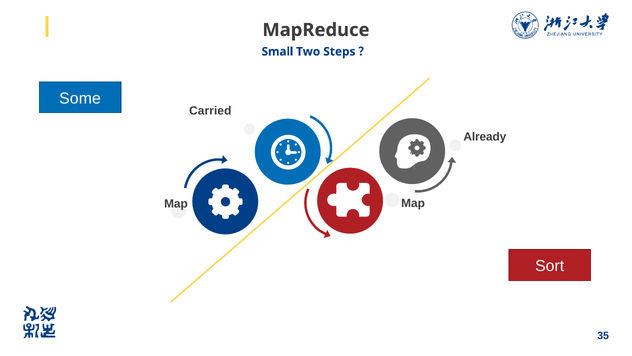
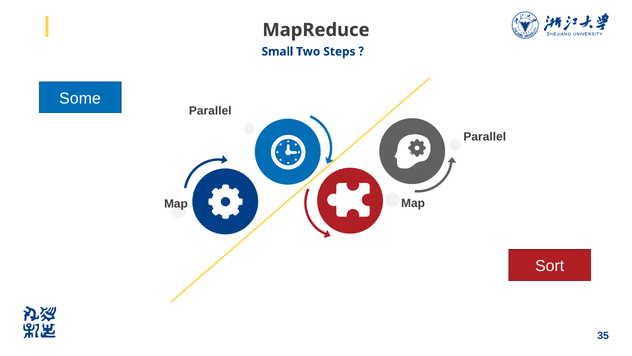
Carried: Carried -> Parallel (210, 111)
Already: Already -> Parallel (485, 137)
